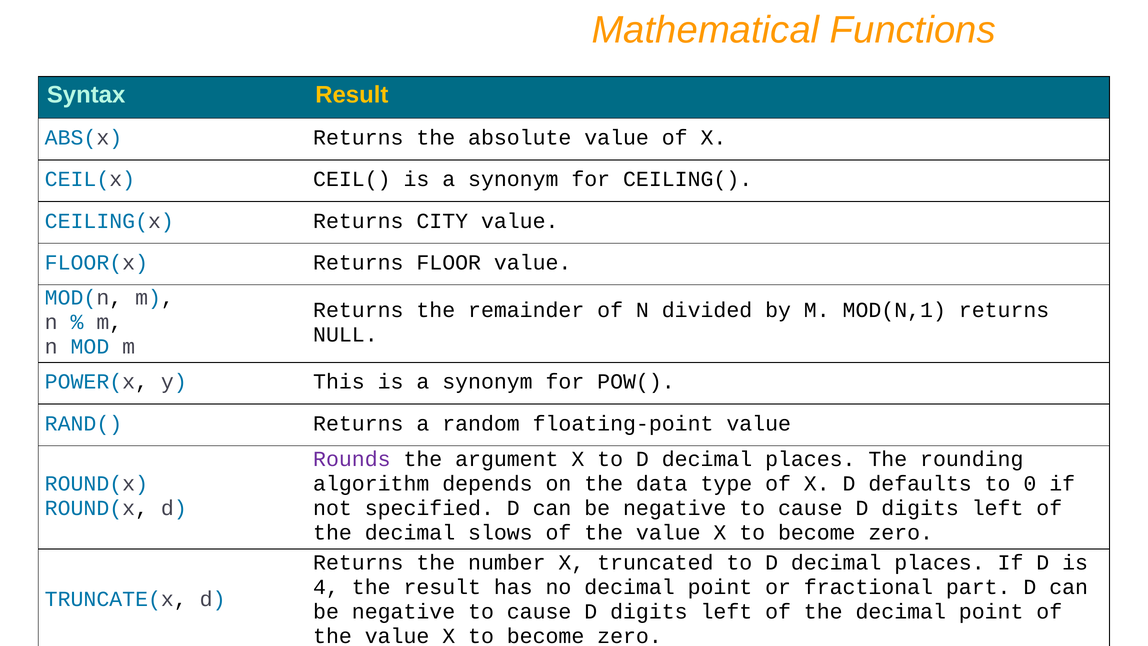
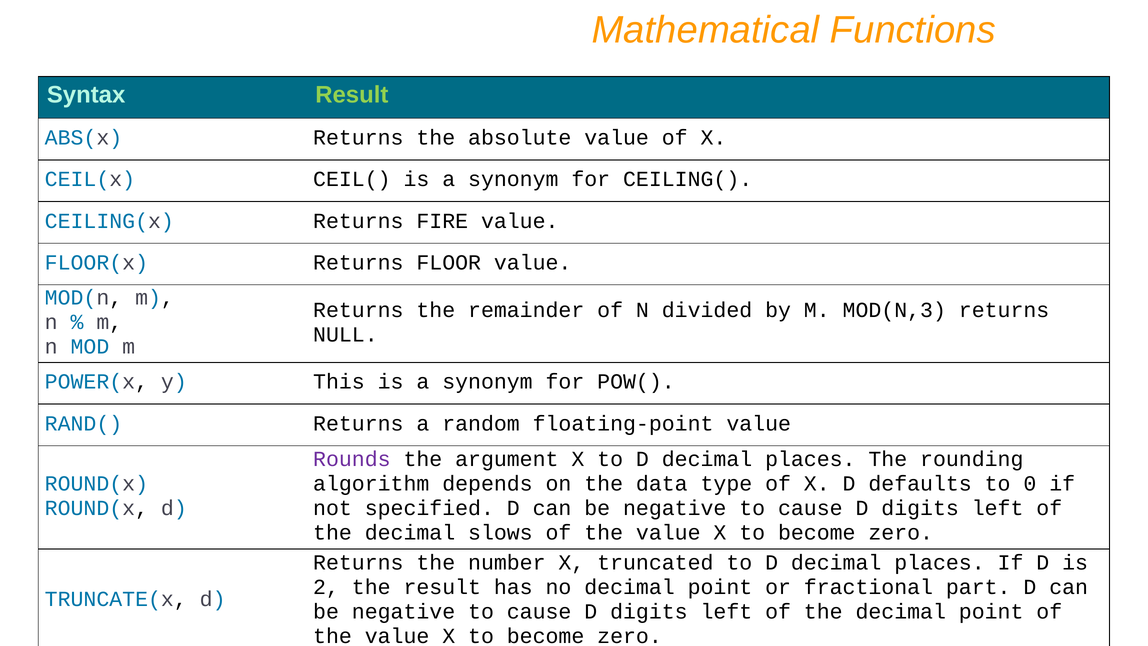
Result colour: yellow -> light green (352, 95)
CITY: CITY -> FIRE (442, 221)
MOD(N,1: MOD(N,1 -> MOD(N,3 (894, 310)
4: 4 -> 2 (326, 587)
